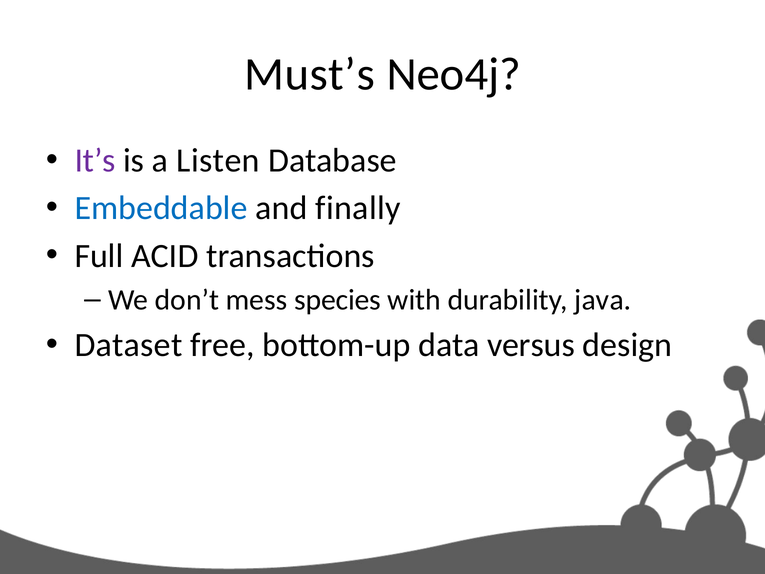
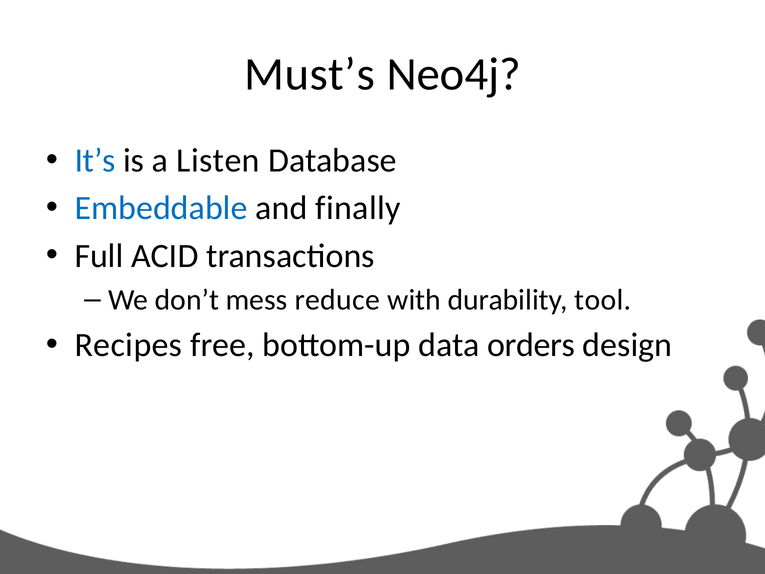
It’s colour: purple -> blue (95, 161)
species: species -> reduce (337, 300)
java: java -> tool (603, 300)
Dataset: Dataset -> Recipes (128, 345)
versus: versus -> orders (531, 345)
